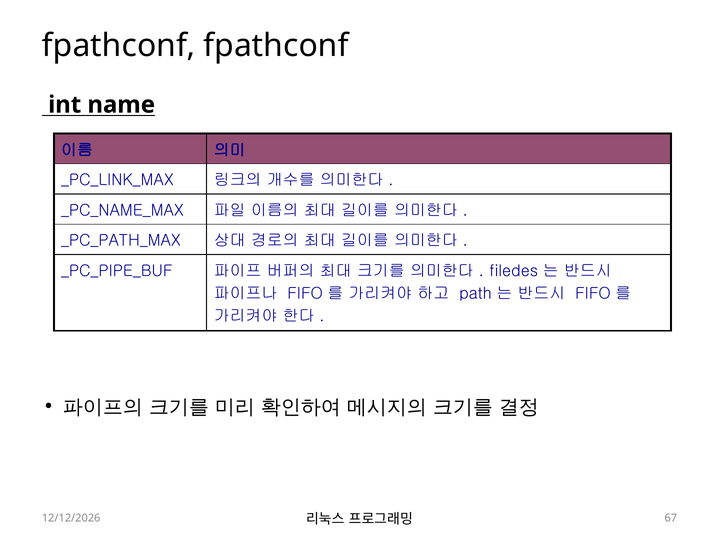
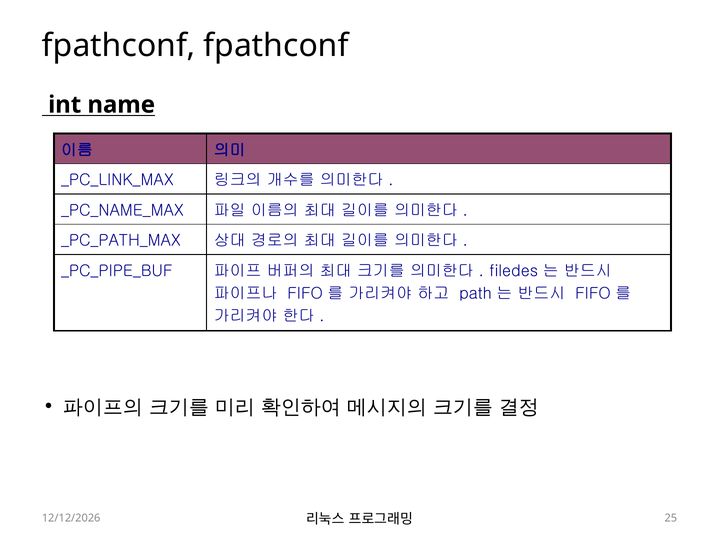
67: 67 -> 25 (671, 518)
